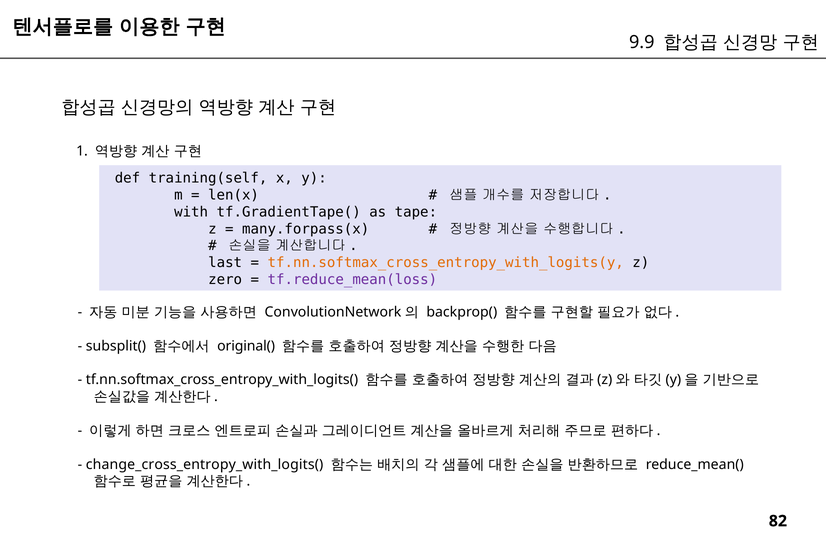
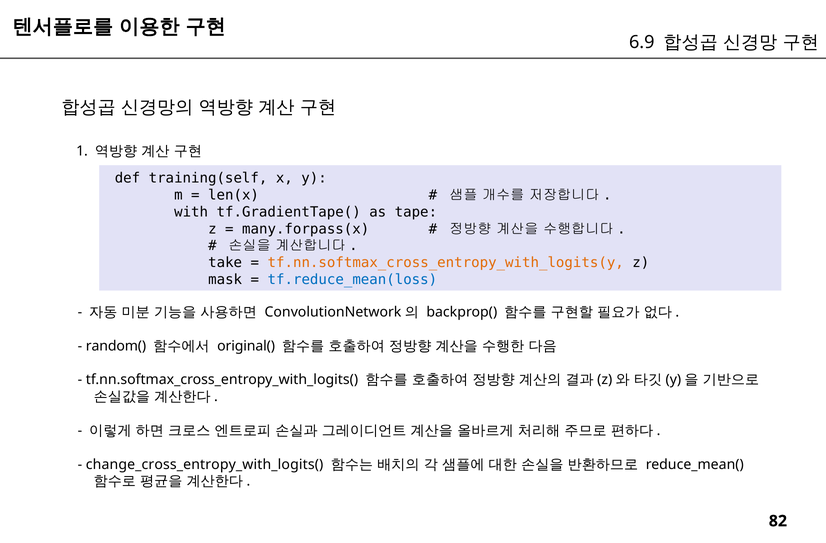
9.9: 9.9 -> 6.9 (642, 42)
last: last -> take (225, 262)
zero: zero -> mask (225, 279)
tf.reduce_mean(loss colour: purple -> blue (352, 279)
subsplit(: subsplit( -> random( (116, 346)
